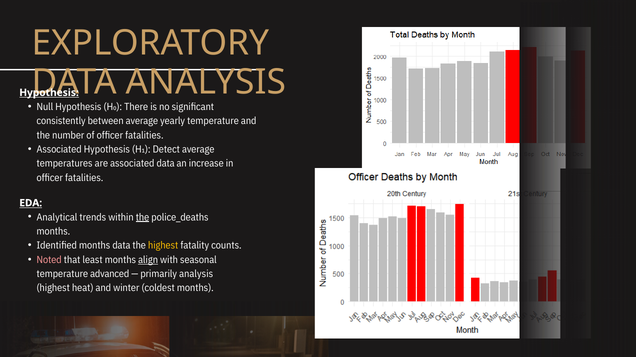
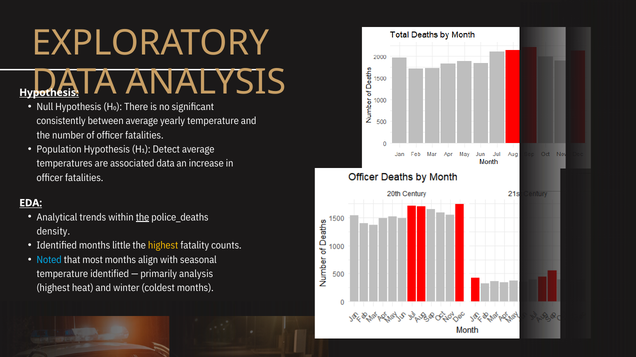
Associated: Associated -> Population (59, 150)
months: months -> density (53, 232)
months data: data -> little (121, 246)
Noted colour: pink -> light blue (49, 260)
least: least -> most (93, 260)
align underline: present -> none (148, 260)
temperature advanced: advanced -> identified (110, 275)
